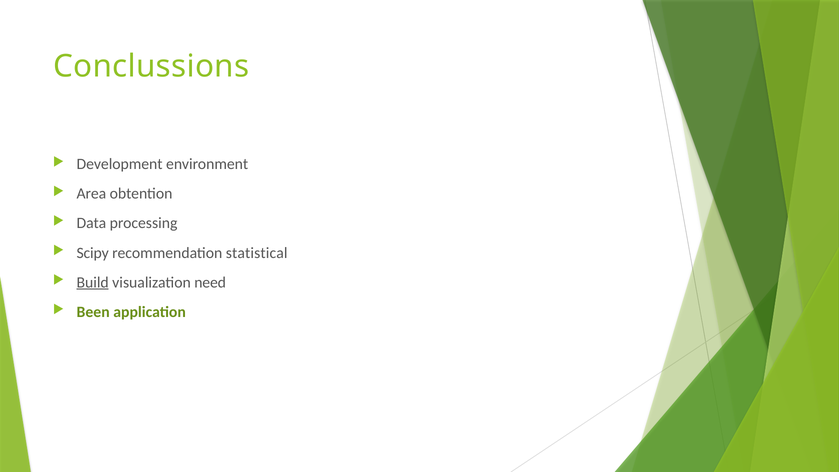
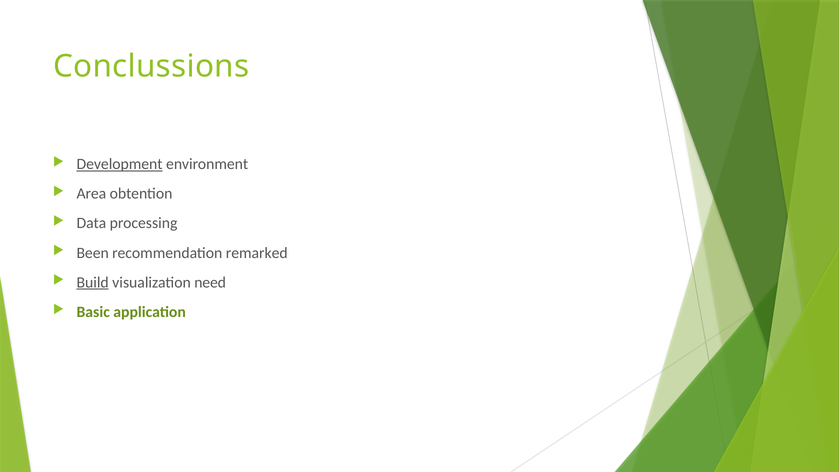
Development underline: none -> present (120, 164)
Scipy: Scipy -> Been (93, 253)
statistical: statistical -> remarked (257, 253)
Been: Been -> Basic (93, 312)
